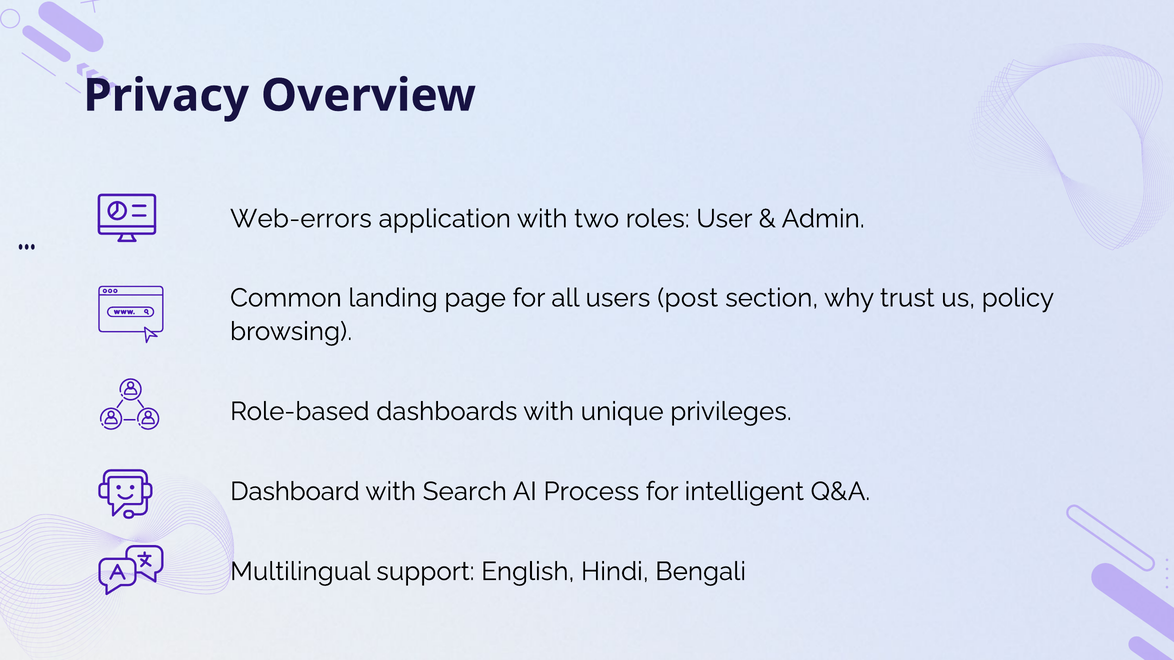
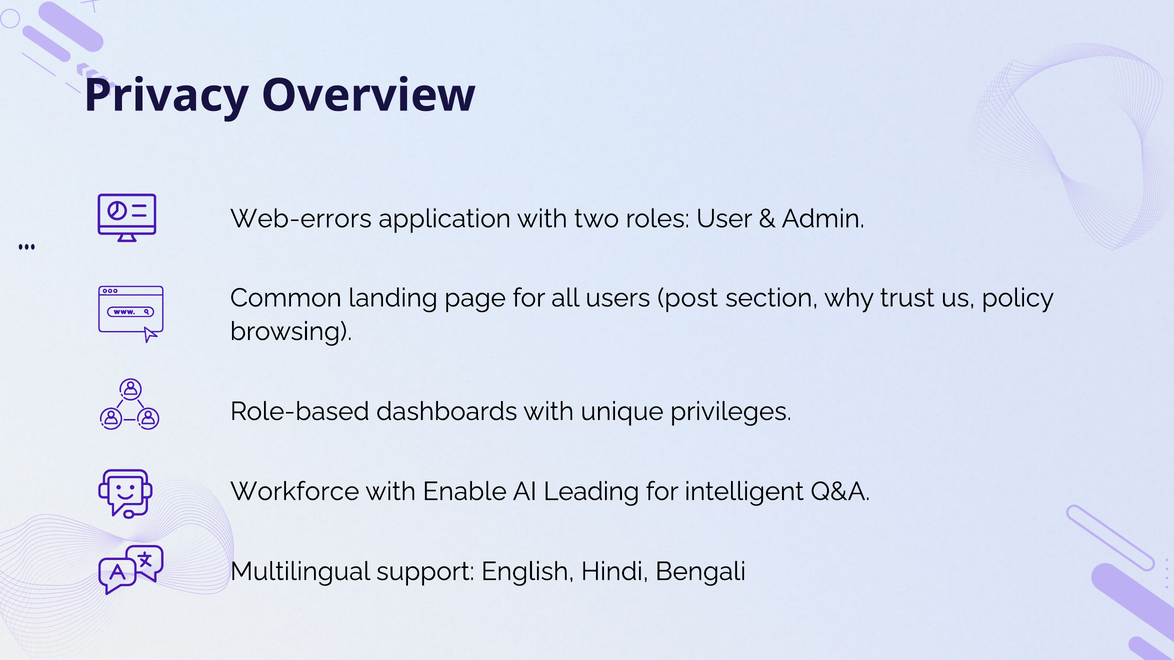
Dashboard: Dashboard -> Workforce (295, 492)
Search: Search -> Enable (465, 492)
Process: Process -> Leading (591, 492)
